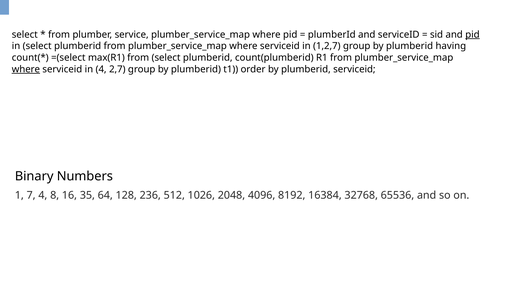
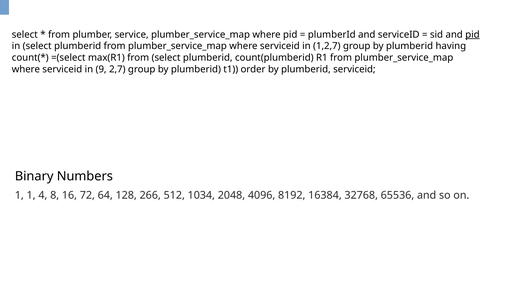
where underline: present -> none (26, 69)
in 4: 4 -> 9 (101, 69)
1 7: 7 -> 1 (31, 195)
35: 35 -> 72 (87, 195)
236: 236 -> 266 (150, 195)
1026: 1026 -> 1034 (201, 195)
